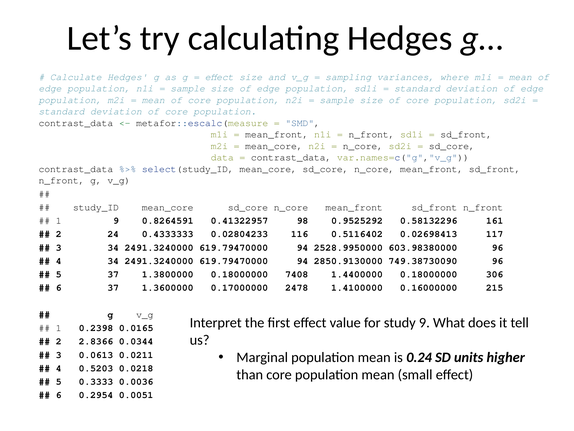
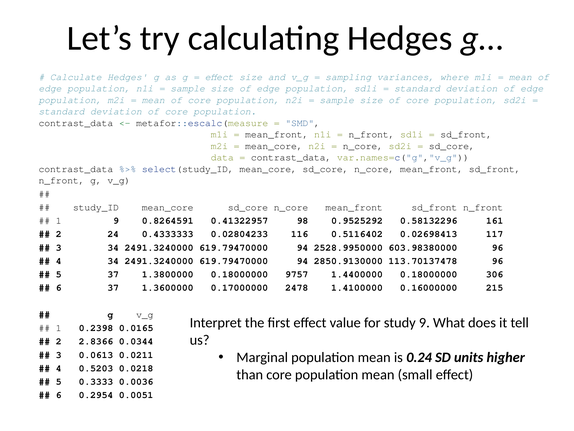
749.38730090: 749.38730090 -> 113.70137478 (423, 261)
7408: 7408 -> 9757 (297, 274)
